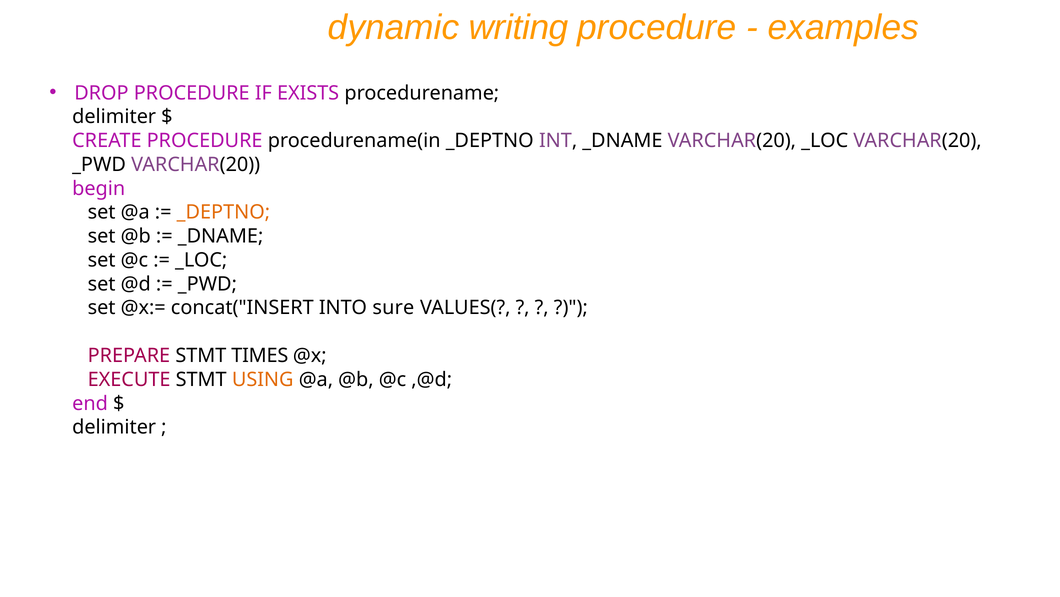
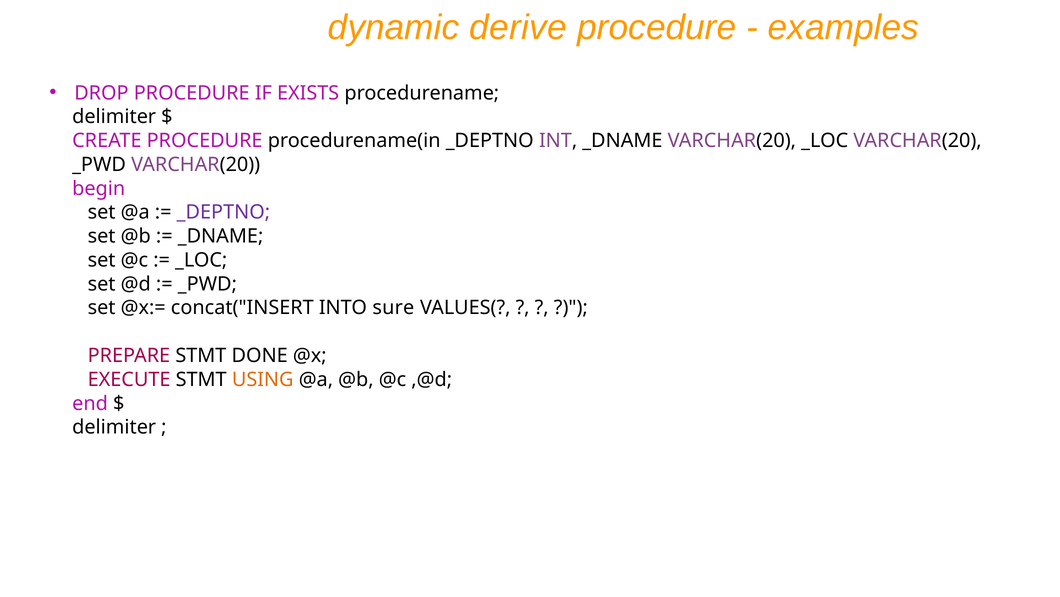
writing: writing -> derive (518, 28)
_DEPTNO colour: orange -> purple (223, 212)
TIMES: TIMES -> DONE (260, 355)
